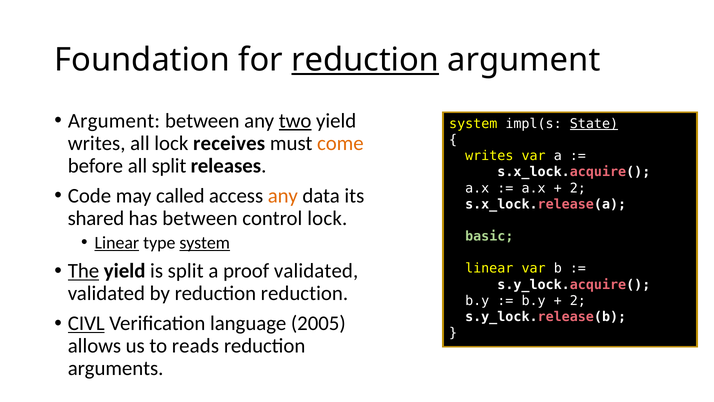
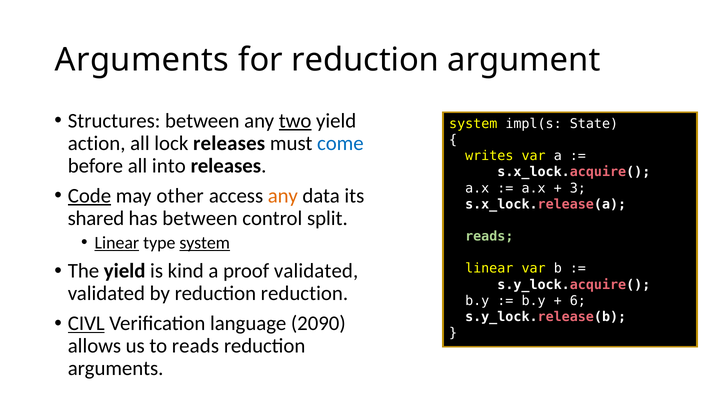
Foundation: Foundation -> Arguments (142, 60)
reduction underline: present -> none (365, 60)
Argument: Argument -> Structures (114, 121)
State underline: present -> none (594, 124)
writes: writes -> action (97, 143)
lock receives: receives -> releases (229, 143)
come colour: orange -> blue (340, 143)
all split: split -> into (169, 166)
2: 2 -> 3 (578, 188)
Code underline: none -> present (89, 195)
called: called -> other (180, 195)
control lock: lock -> split (327, 218)
basic: basic -> reads (489, 236)
The underline: present -> none (84, 271)
is split: split -> kind (186, 271)
2: 2 -> 6 (578, 300)
2005: 2005 -> 2090 (318, 323)
